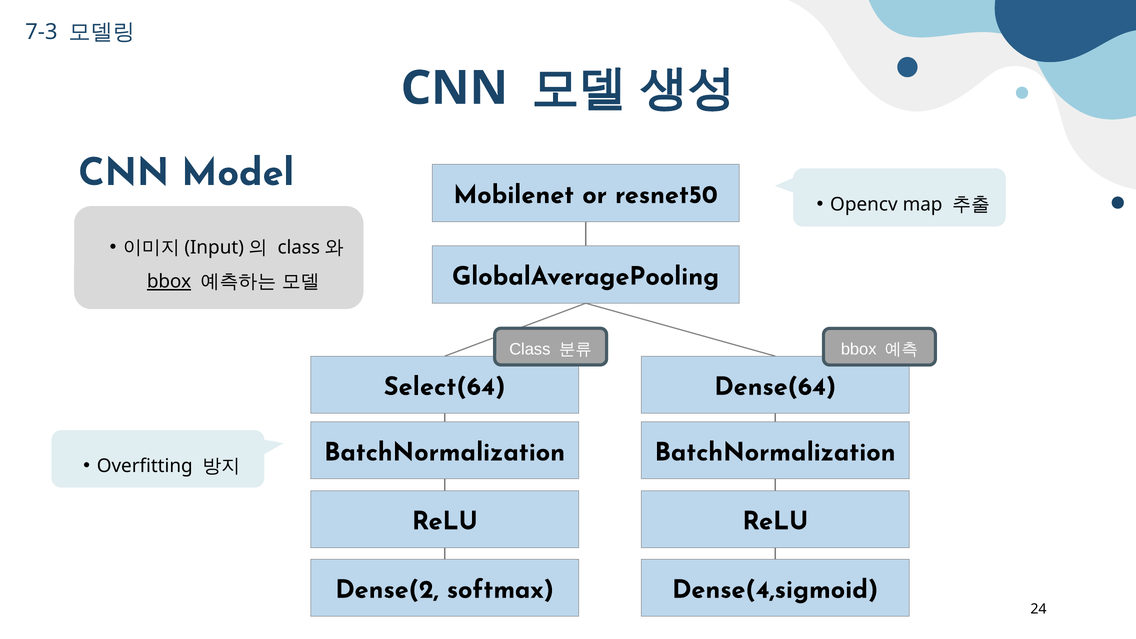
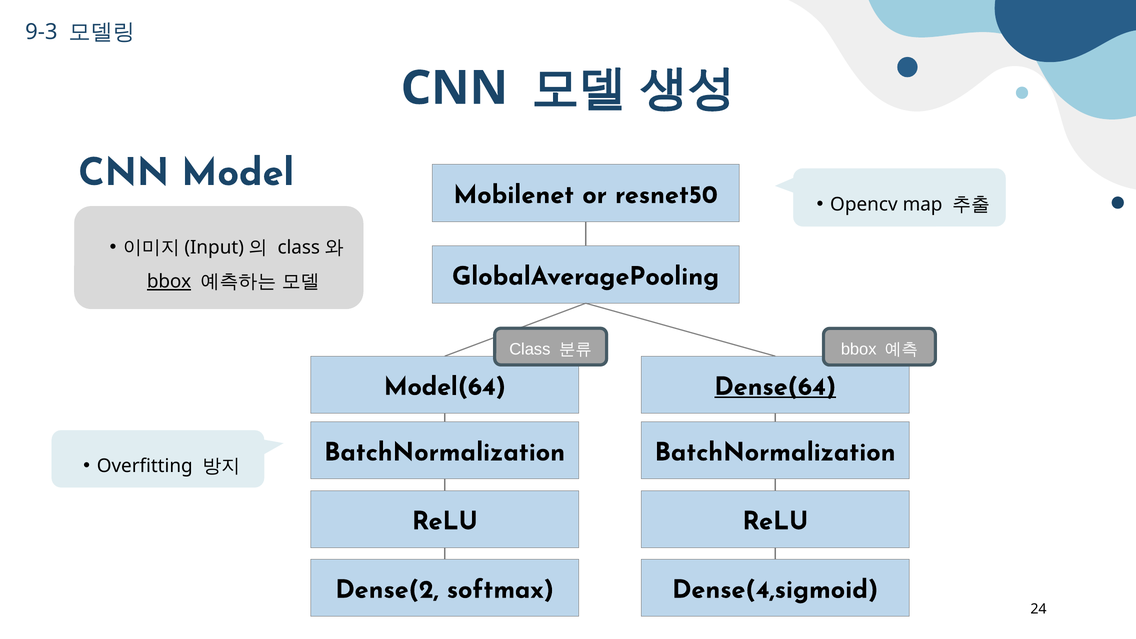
7-3: 7-3 -> 9-3 (41, 32)
Select(64: Select(64 -> Model(64 (445, 387)
Dense(64 underline: none -> present (775, 387)
